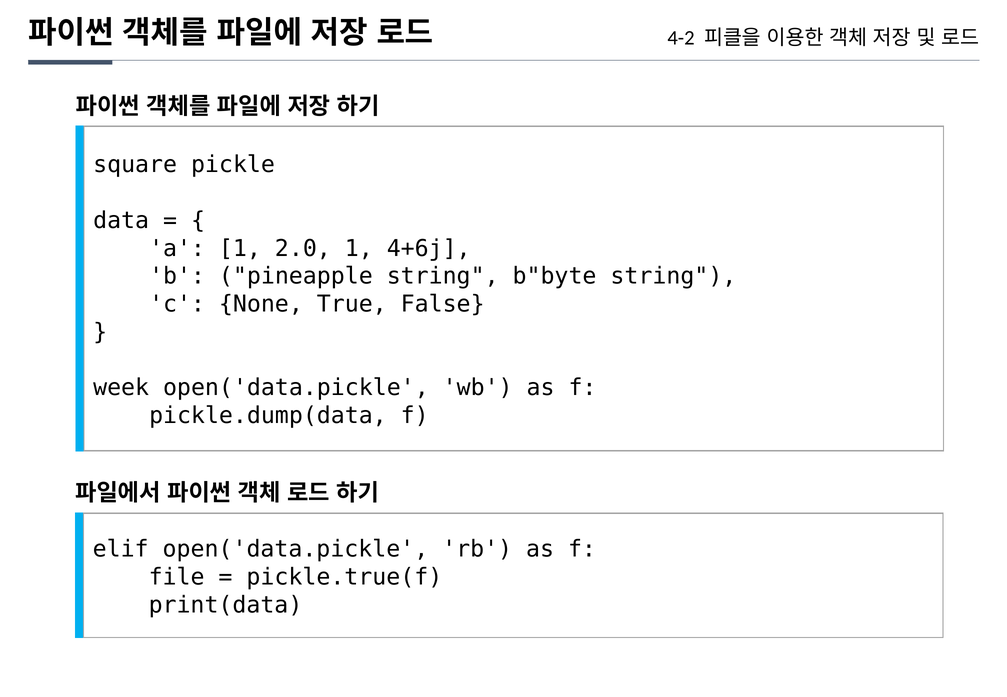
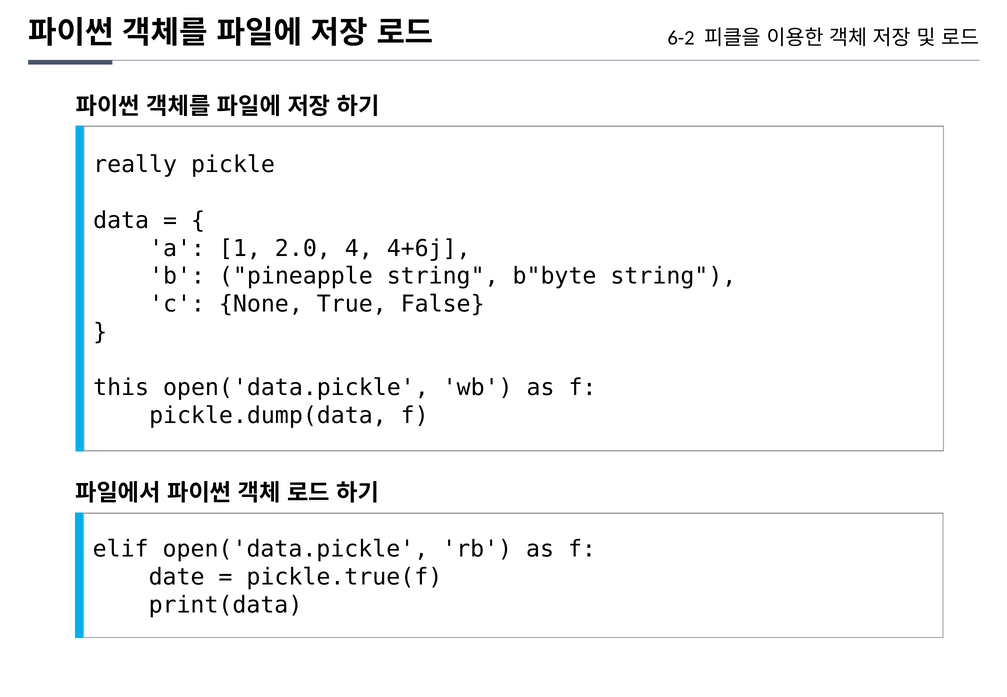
4-2: 4-2 -> 6-2 (681, 38)
square: square -> really (135, 165)
2.0 1: 1 -> 4 (359, 248)
week: week -> this (121, 388)
file: file -> date (177, 577)
